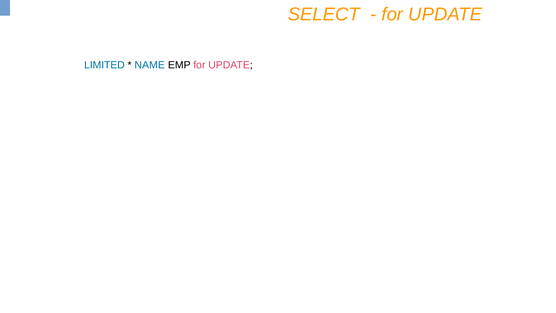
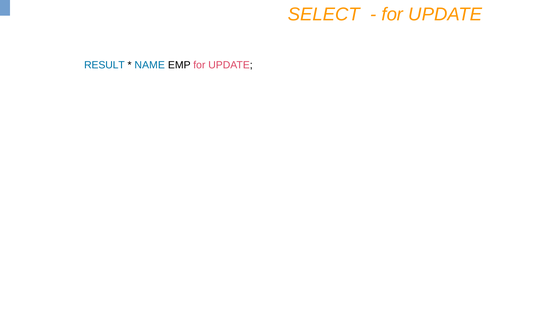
LIMITED: LIMITED -> RESULT (104, 65)
